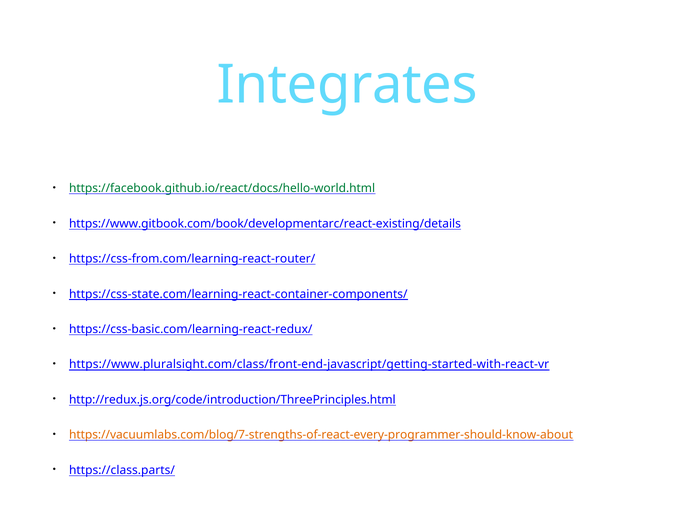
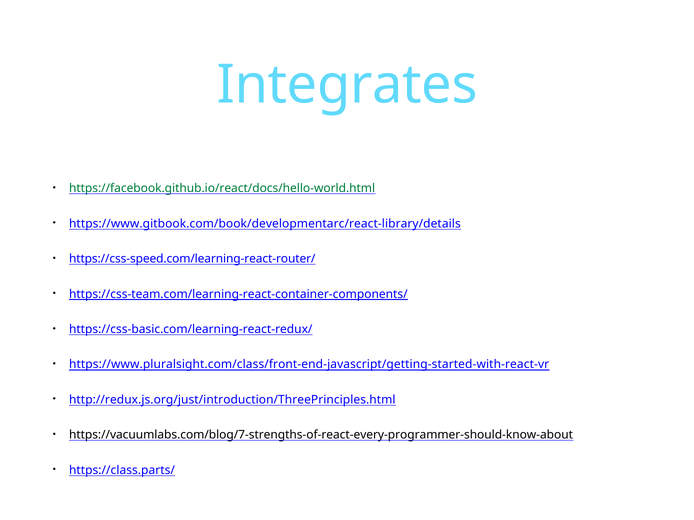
https://www.gitbook.com/book/developmentarc/react-existing/details: https://www.gitbook.com/book/developmentarc/react-existing/details -> https://www.gitbook.com/book/developmentarc/react-library/details (265, 224)
https://css-from.com/learning-react-router/: https://css-from.com/learning-react-router/ -> https://css-speed.com/learning-react-router/ (192, 259)
https://css-state.com/learning-react-container-components/: https://css-state.com/learning-react-container-components/ -> https://css-team.com/learning-react-container-components/ (238, 294)
http://redux.js.org/code/introduction/ThreePrinciples.html: http://redux.js.org/code/introduction/ThreePrinciples.html -> http://redux.js.org/just/introduction/ThreePrinciples.html (232, 400)
https://vacuumlabs.com/blog/7-strengths-of-react-every-programmer-should-know-about colour: orange -> black (321, 435)
